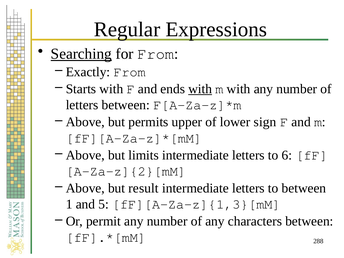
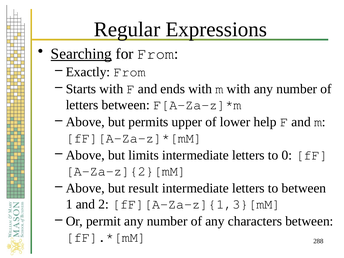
with underline: present -> none (200, 89)
sign: sign -> help (265, 122)
6: 6 -> 0 (287, 155)
5: 5 -> 2 (104, 204)
